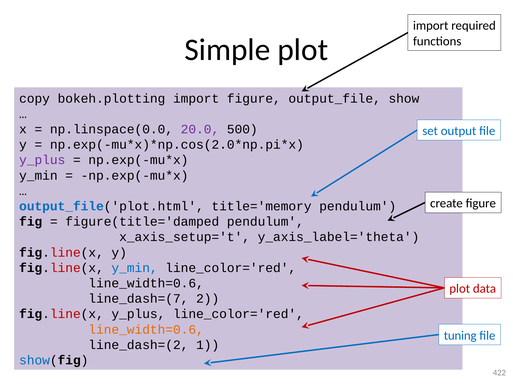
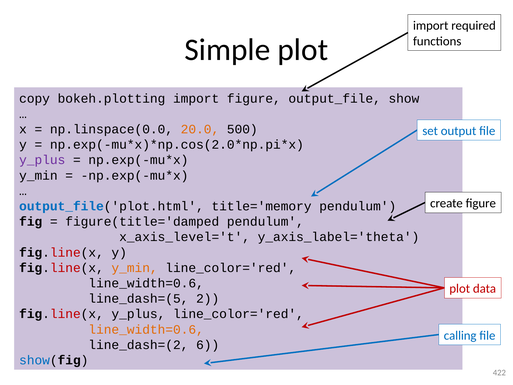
20.0 colour: purple -> orange (200, 129)
x_axis_setup='t: x_axis_setup='t -> x_axis_level='t (185, 237)
y_min colour: blue -> orange (135, 268)
line_dash=(7: line_dash=(7 -> line_dash=(5 (138, 298)
tuning: tuning -> calling (460, 335)
1: 1 -> 6 (208, 345)
